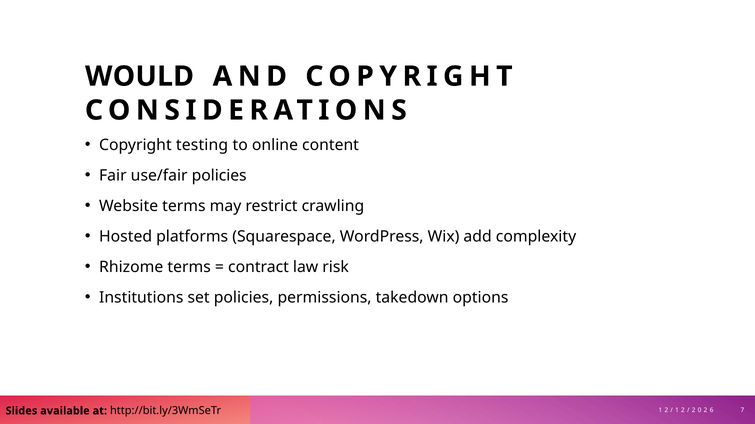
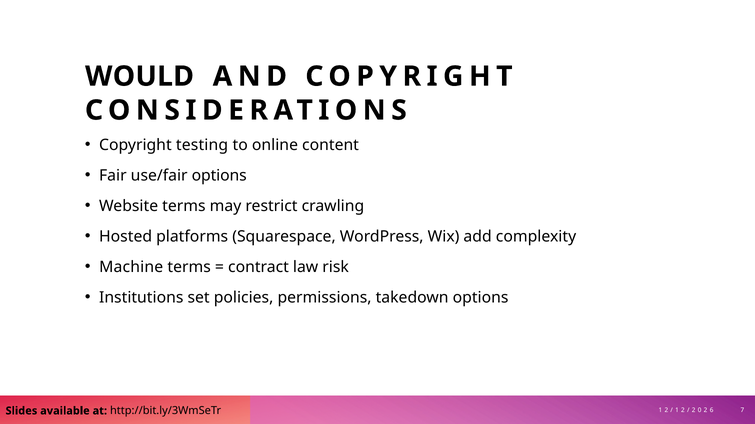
use/fair policies: policies -> options (219, 176)
Rhizome: Rhizome -> Machine (131, 267)
